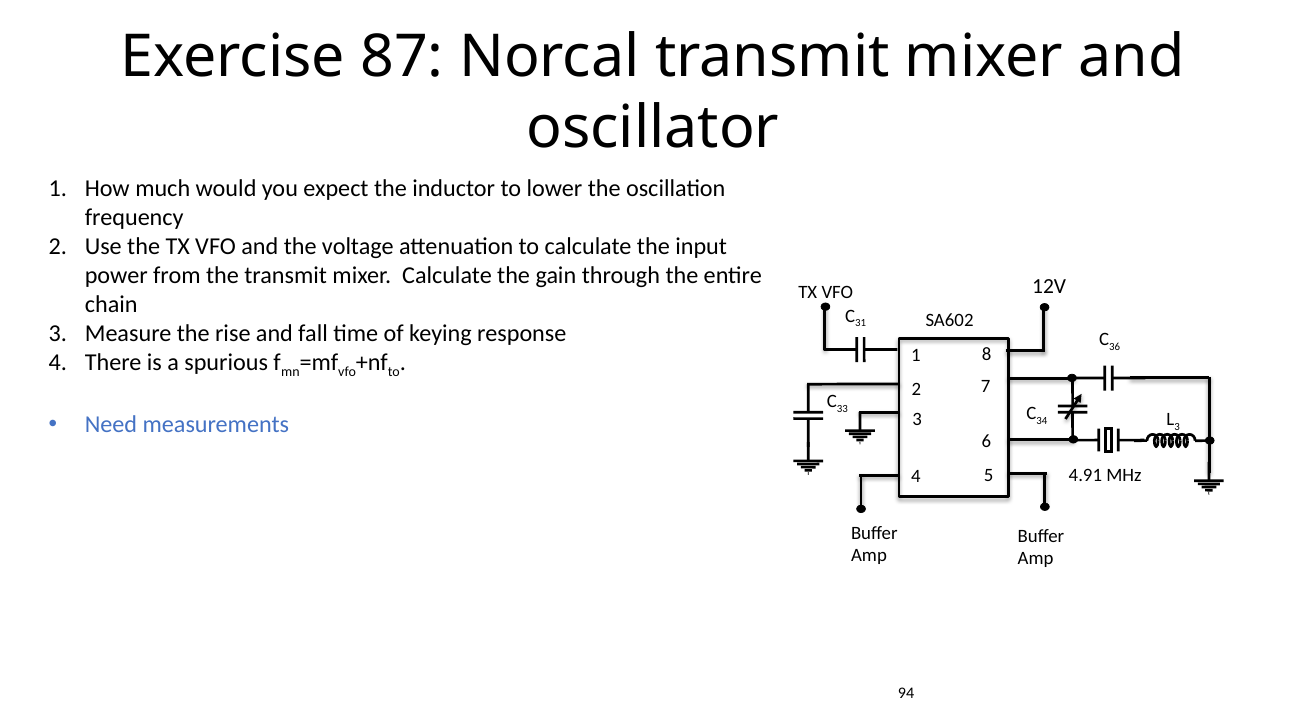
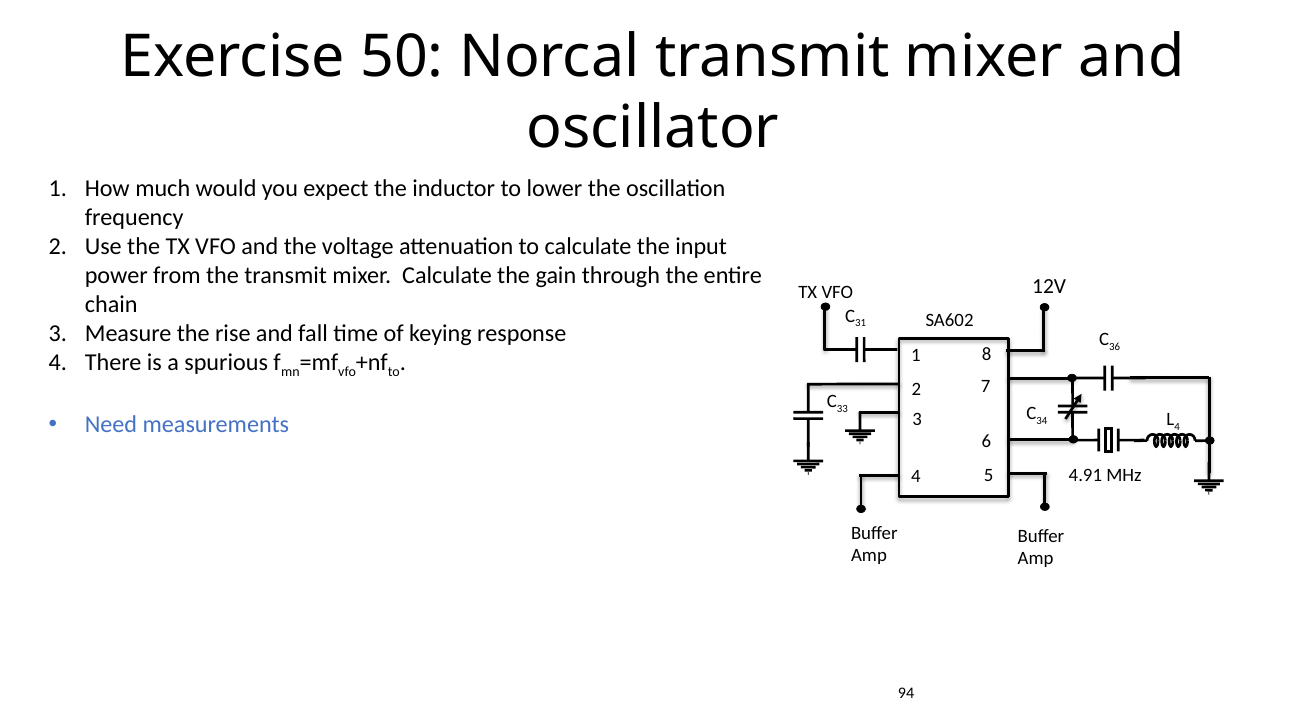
87: 87 -> 50 (402, 57)
3: 3 -> 4 (1177, 427)
